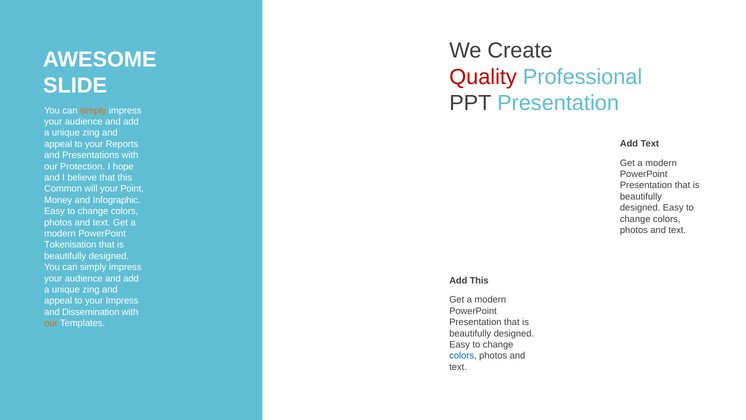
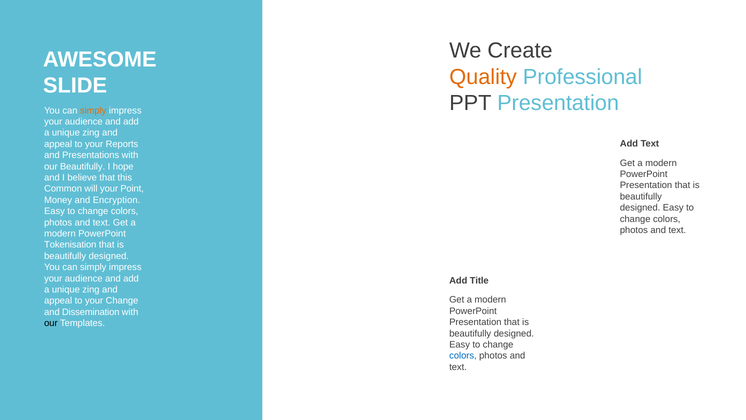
Quality colour: red -> orange (483, 77)
our Protection: Protection -> Beautifully (83, 166)
Infographic: Infographic -> Encryption (117, 200)
Add This: This -> Title (479, 281)
your Impress: Impress -> Change (122, 301)
our colour: orange -> black (51, 323)
